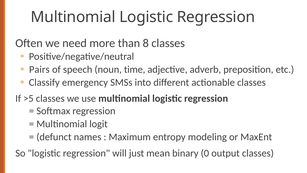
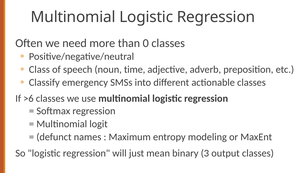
8: 8 -> 0 (146, 43)
Pairs: Pairs -> Class (39, 69)
>5: >5 -> >6 (28, 98)
0: 0 -> 3 (205, 153)
